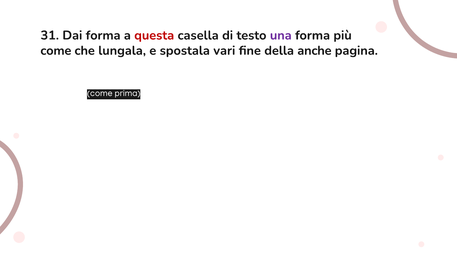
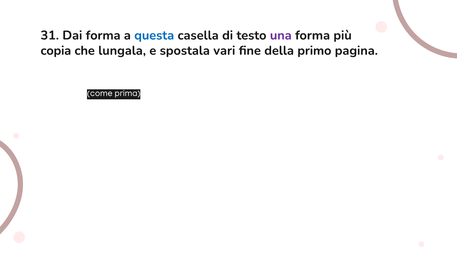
questa colour: red -> blue (154, 35)
come: come -> copia (56, 51)
anche: anche -> primo (314, 51)
